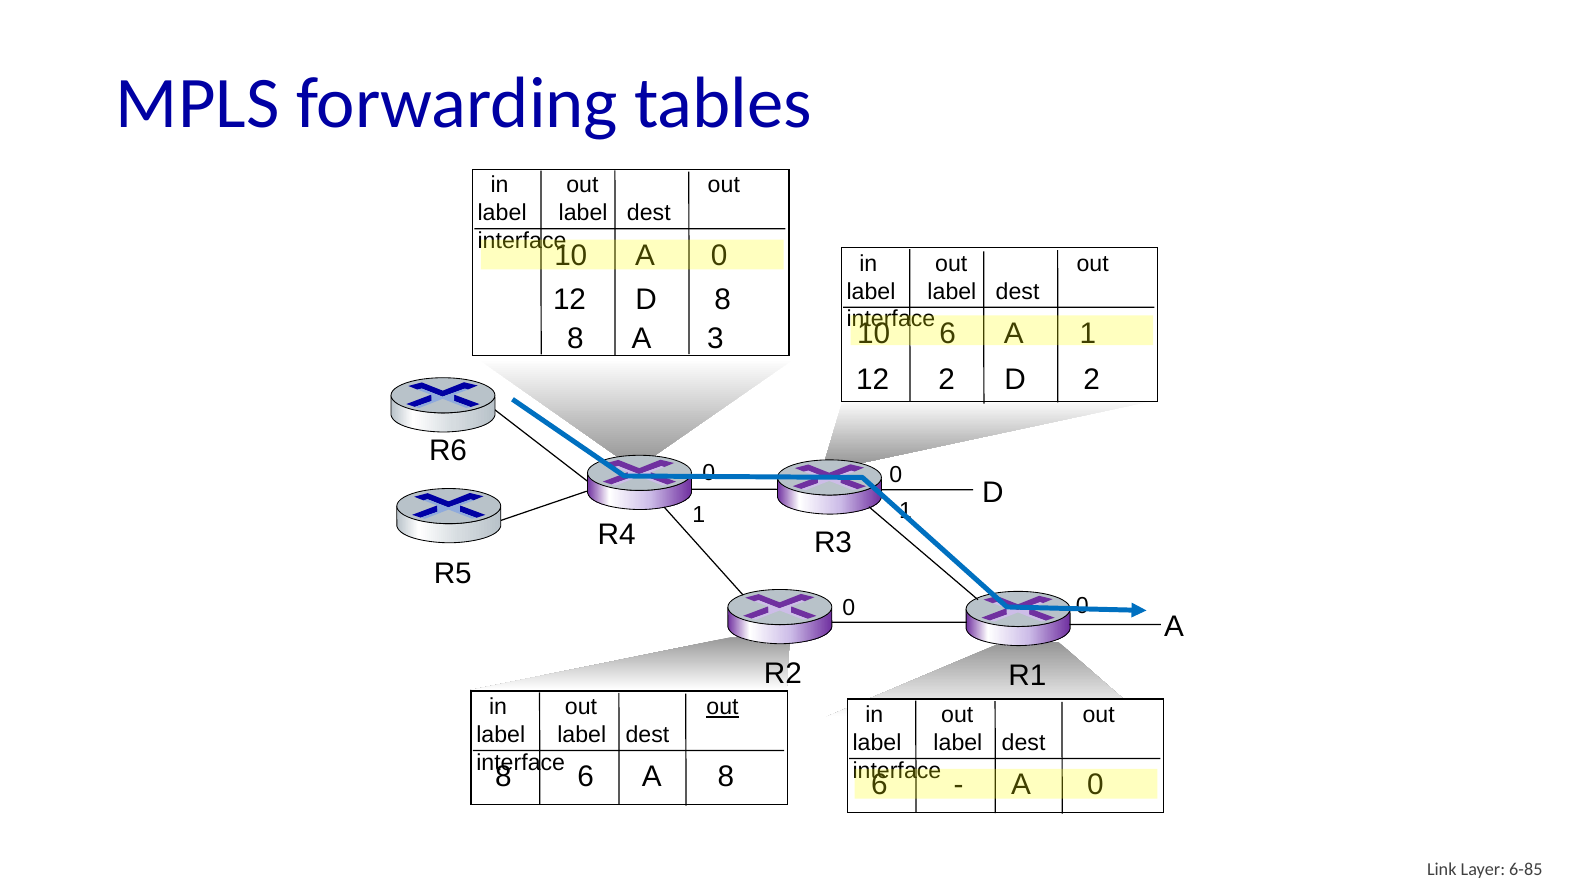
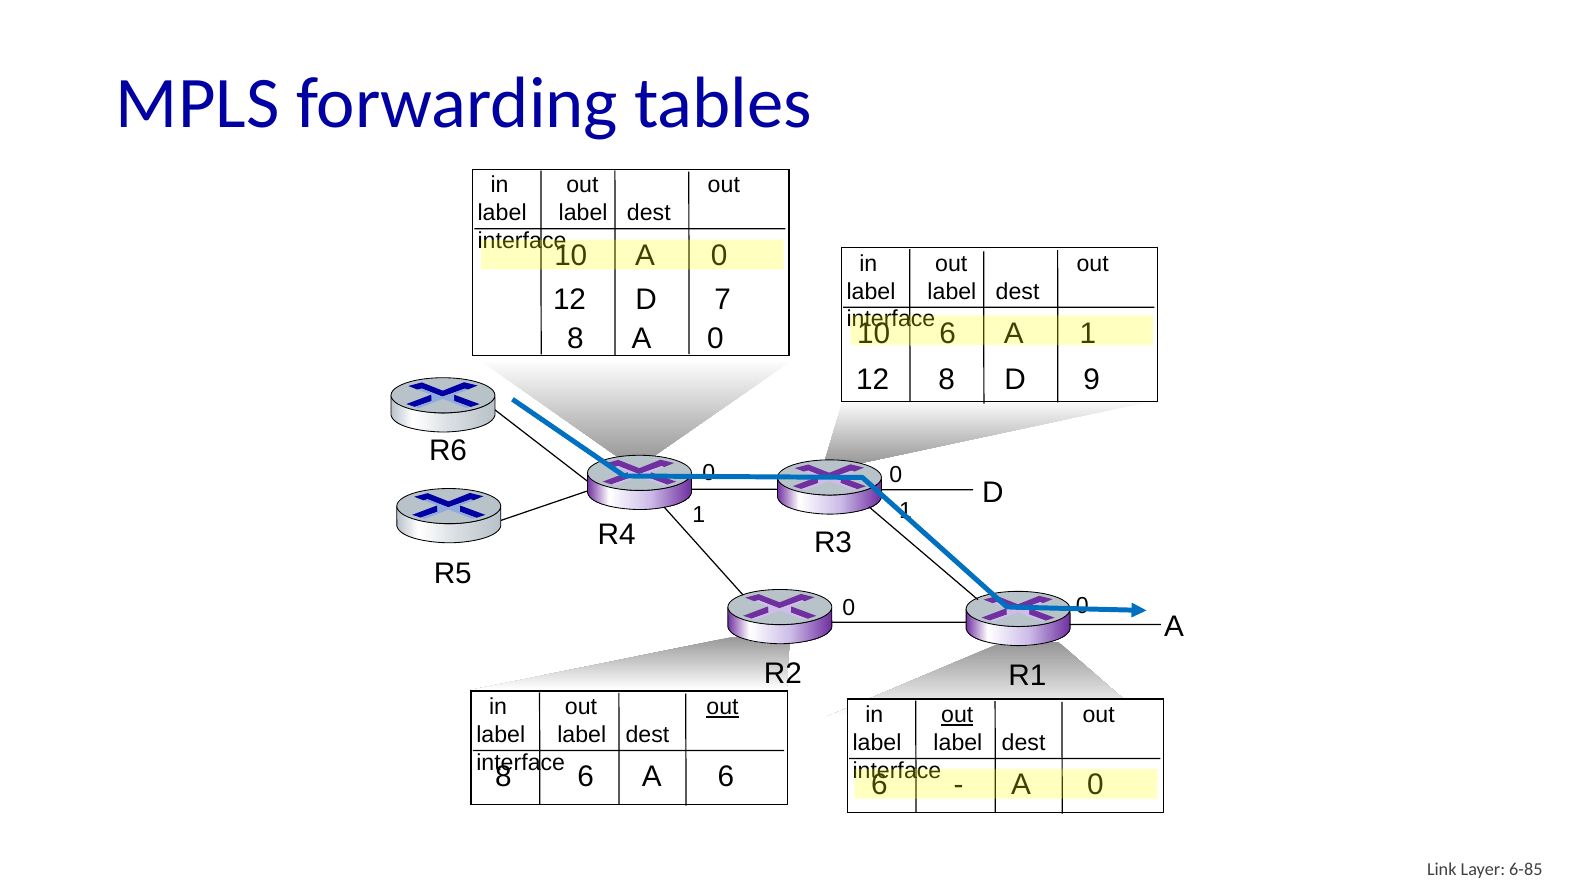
D 8: 8 -> 7 (723, 300)
8 A 3: 3 -> 0 (716, 339)
12 2: 2 -> 8 (947, 379)
D 2: 2 -> 9 (1092, 379)
out underline: none -> present (957, 715)
A 8: 8 -> 6 (726, 777)
